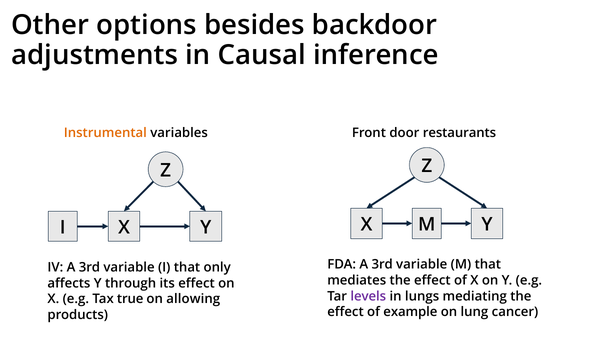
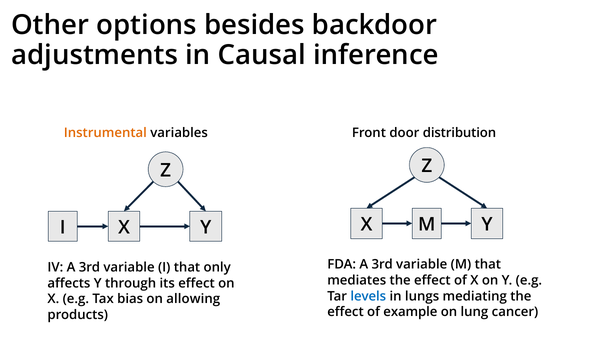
restaurants: restaurants -> distribution (459, 133)
levels colour: purple -> blue (368, 296)
true: true -> bias (130, 299)
